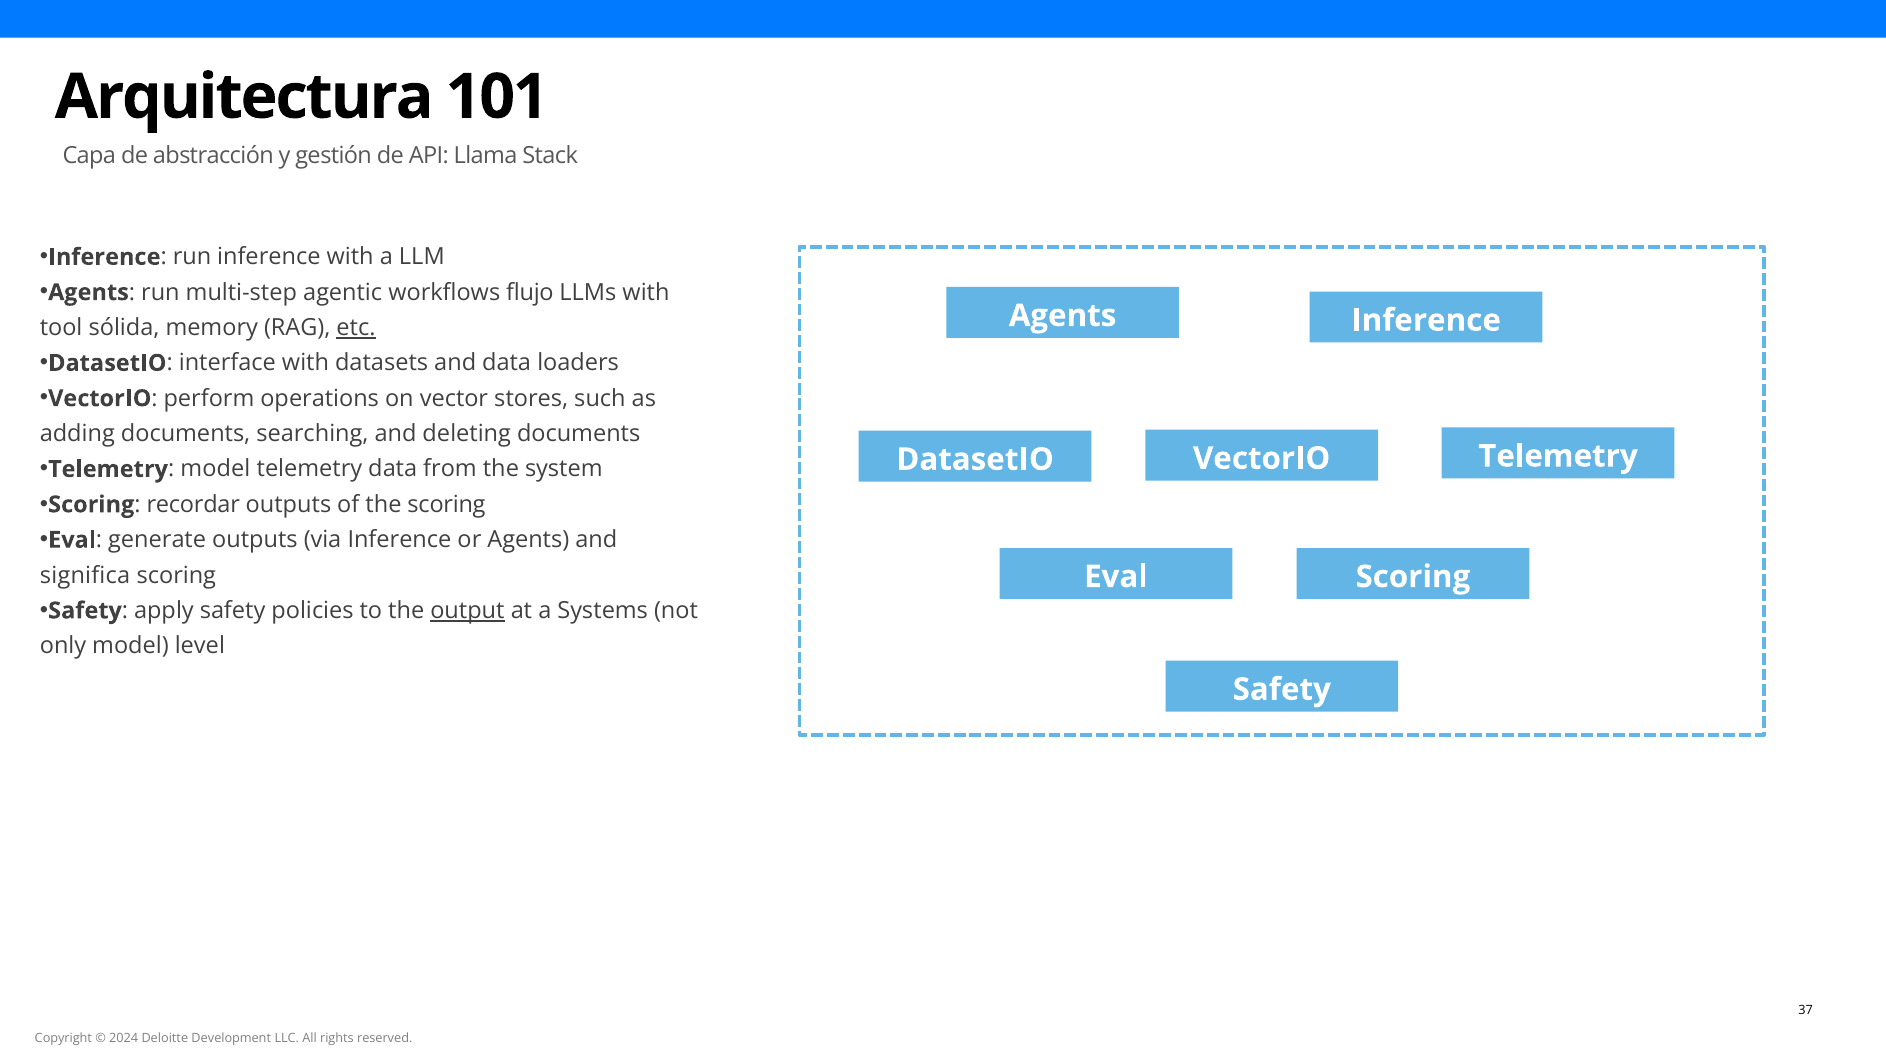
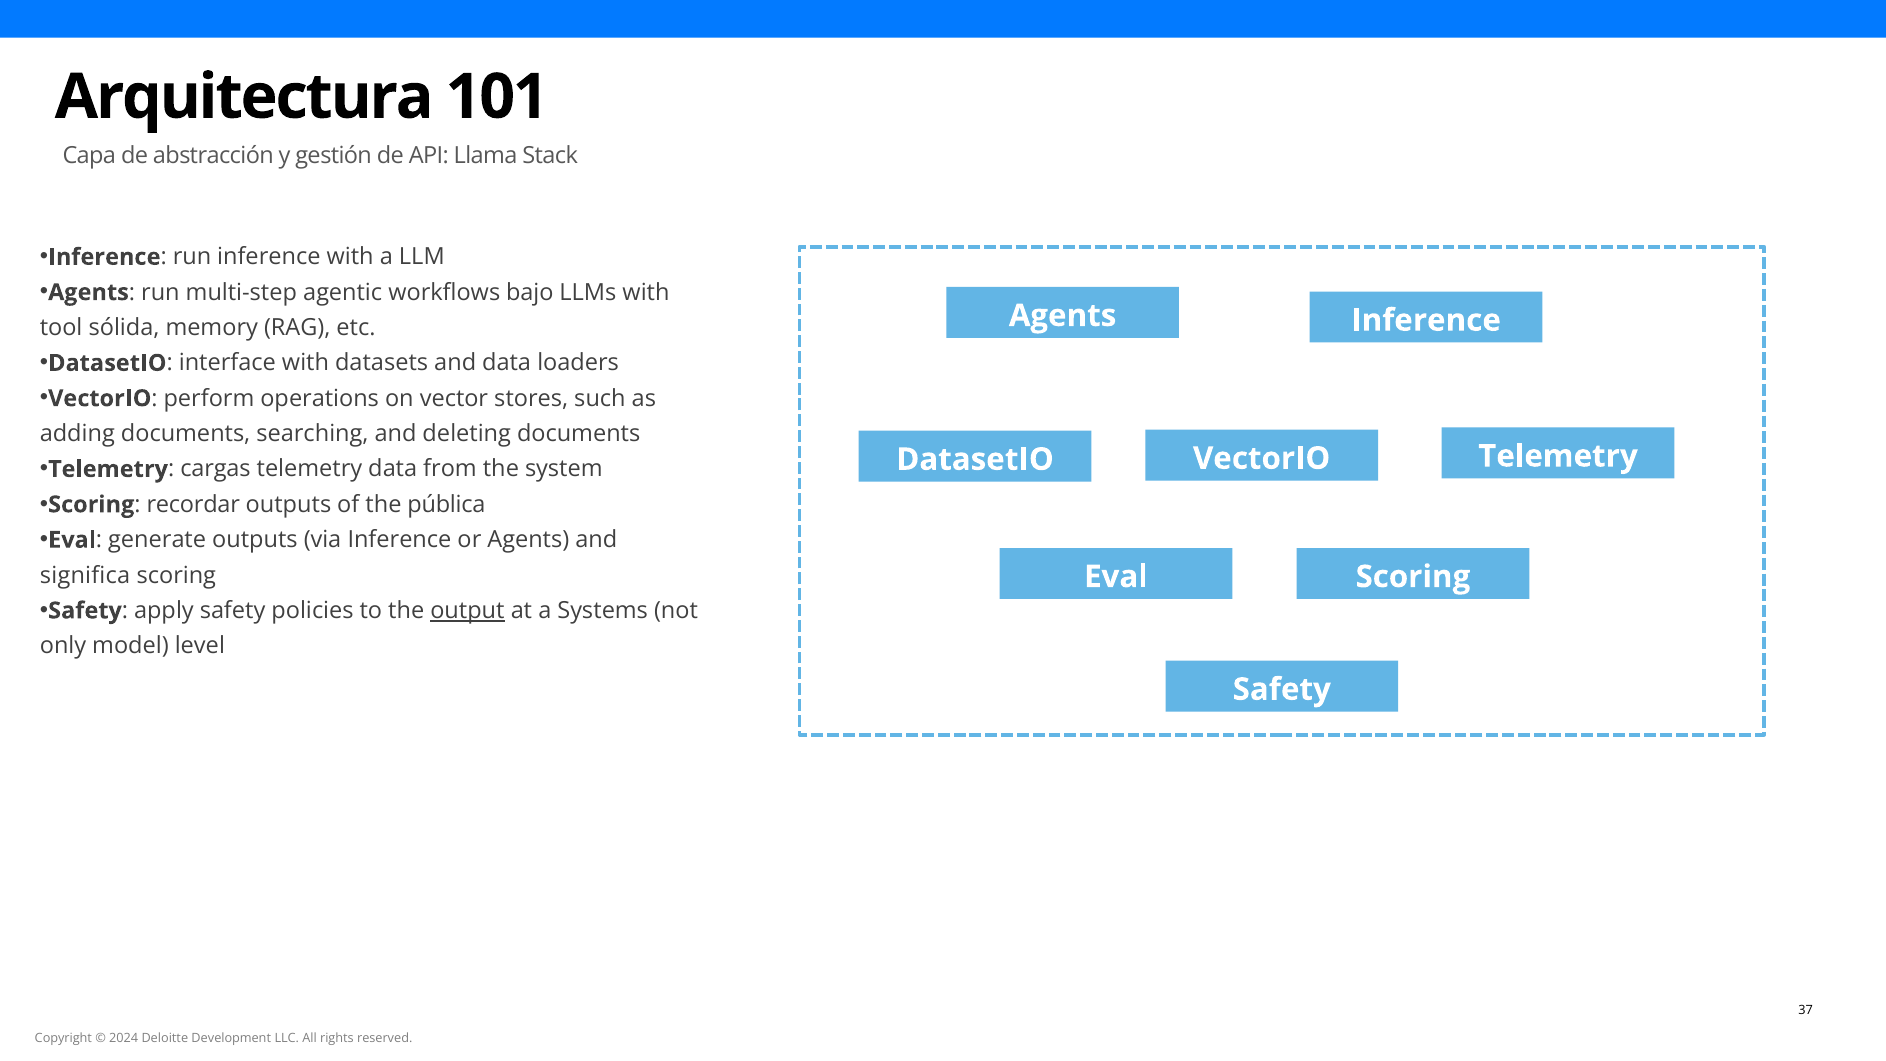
flujo: flujo -> bajo (530, 292)
etc underline: present -> none (356, 328)
Telemetry model: model -> cargas (215, 469)
the scoring: scoring -> pública (446, 505)
